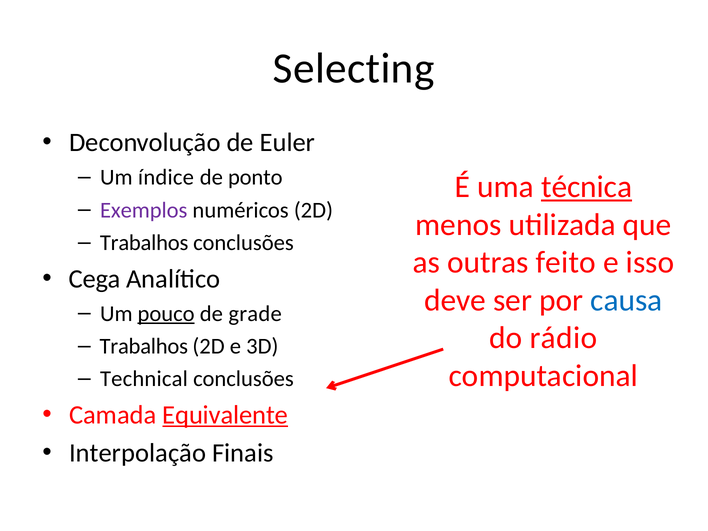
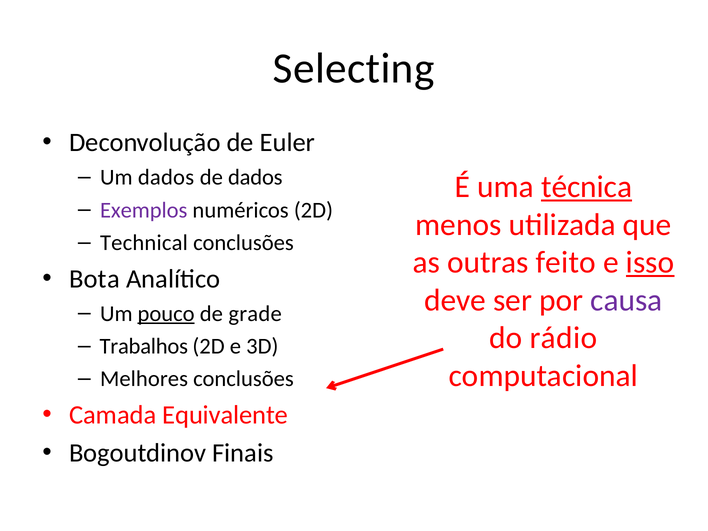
Um índice: índice -> dados (166, 177)
de ponto: ponto -> dados (255, 177)
Trabalhos: Trabalhos -> Technical (144, 243)
isso underline: none -> present (650, 263)
Cega: Cega -> Bota (94, 279)
causa colour: blue -> purple (626, 300)
Technical: Technical -> Melhores (144, 379)
Equivalente underline: present -> none (225, 415)
Interpolação: Interpolação -> Bogoutdinov (138, 453)
